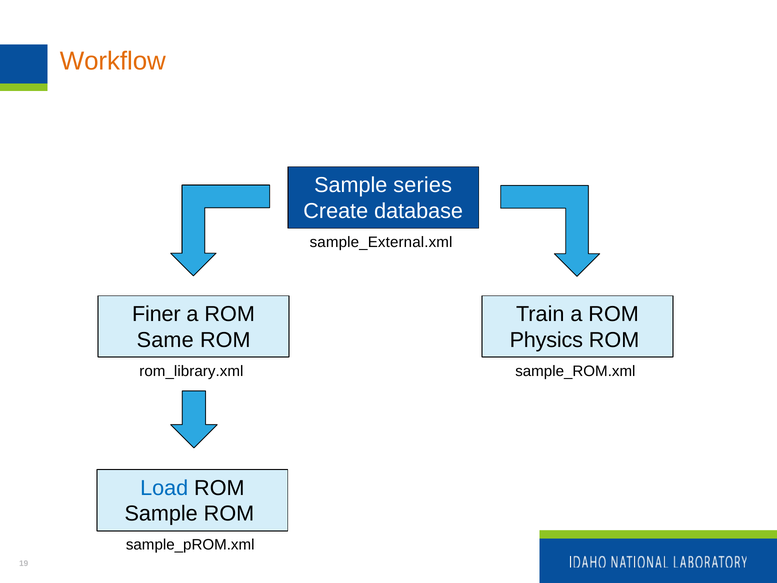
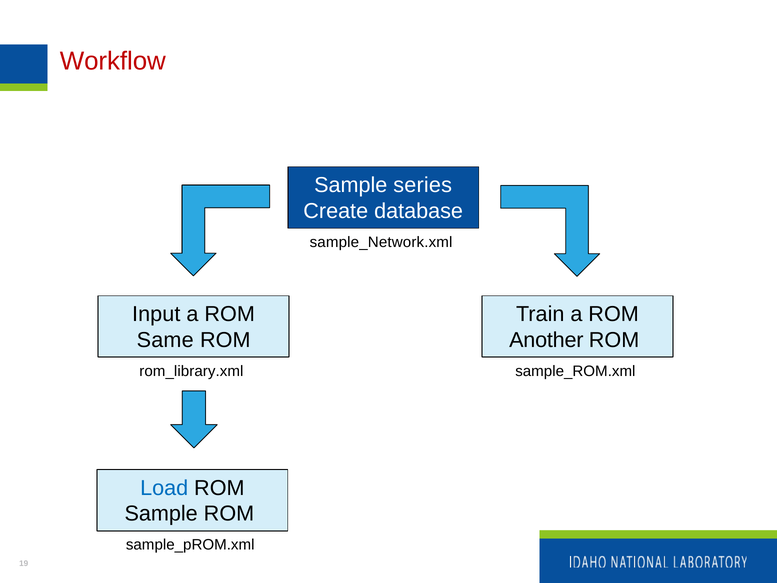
Workflow colour: orange -> red (113, 61)
sample_External.xml: sample_External.xml -> sample_Network.xml (381, 242)
Finer: Finer -> Input (156, 314)
Physics: Physics -> Another (546, 340)
